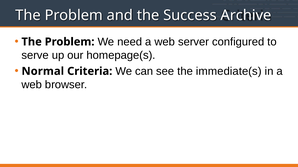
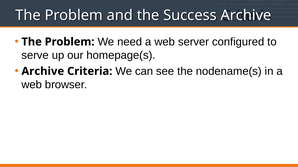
Normal: Normal -> Archive (43, 71)
immediate(s: immediate(s -> nodename(s (229, 71)
